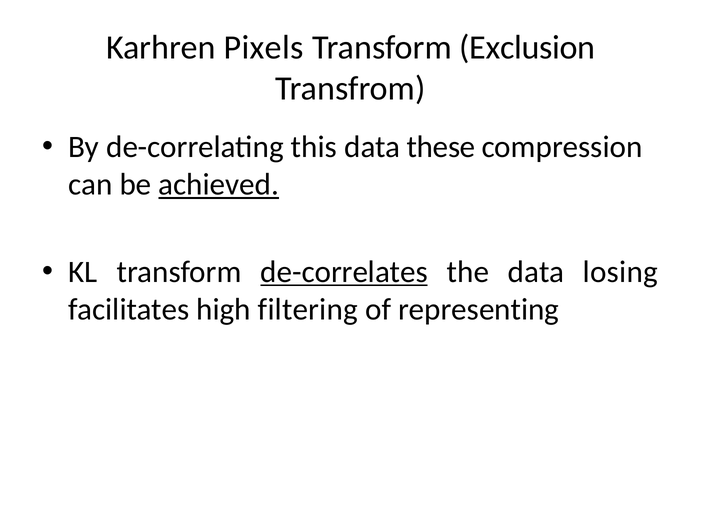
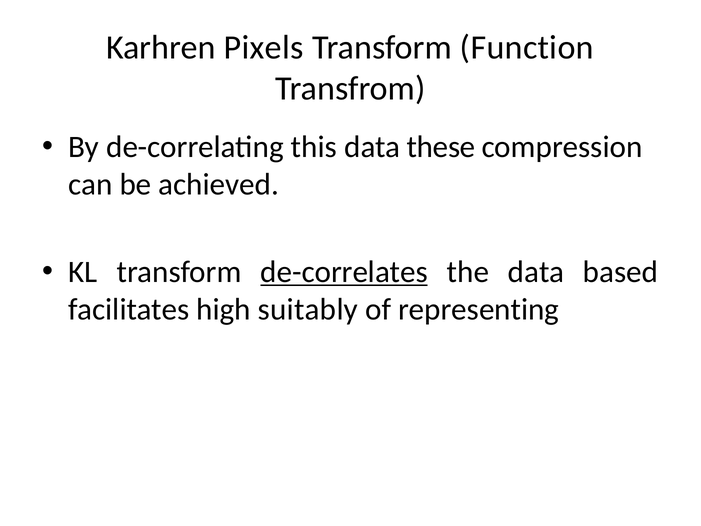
Exclusion: Exclusion -> Function (527, 47)
achieved underline: present -> none (219, 184)
losing: losing -> based (621, 272)
filtering: filtering -> suitably (308, 309)
